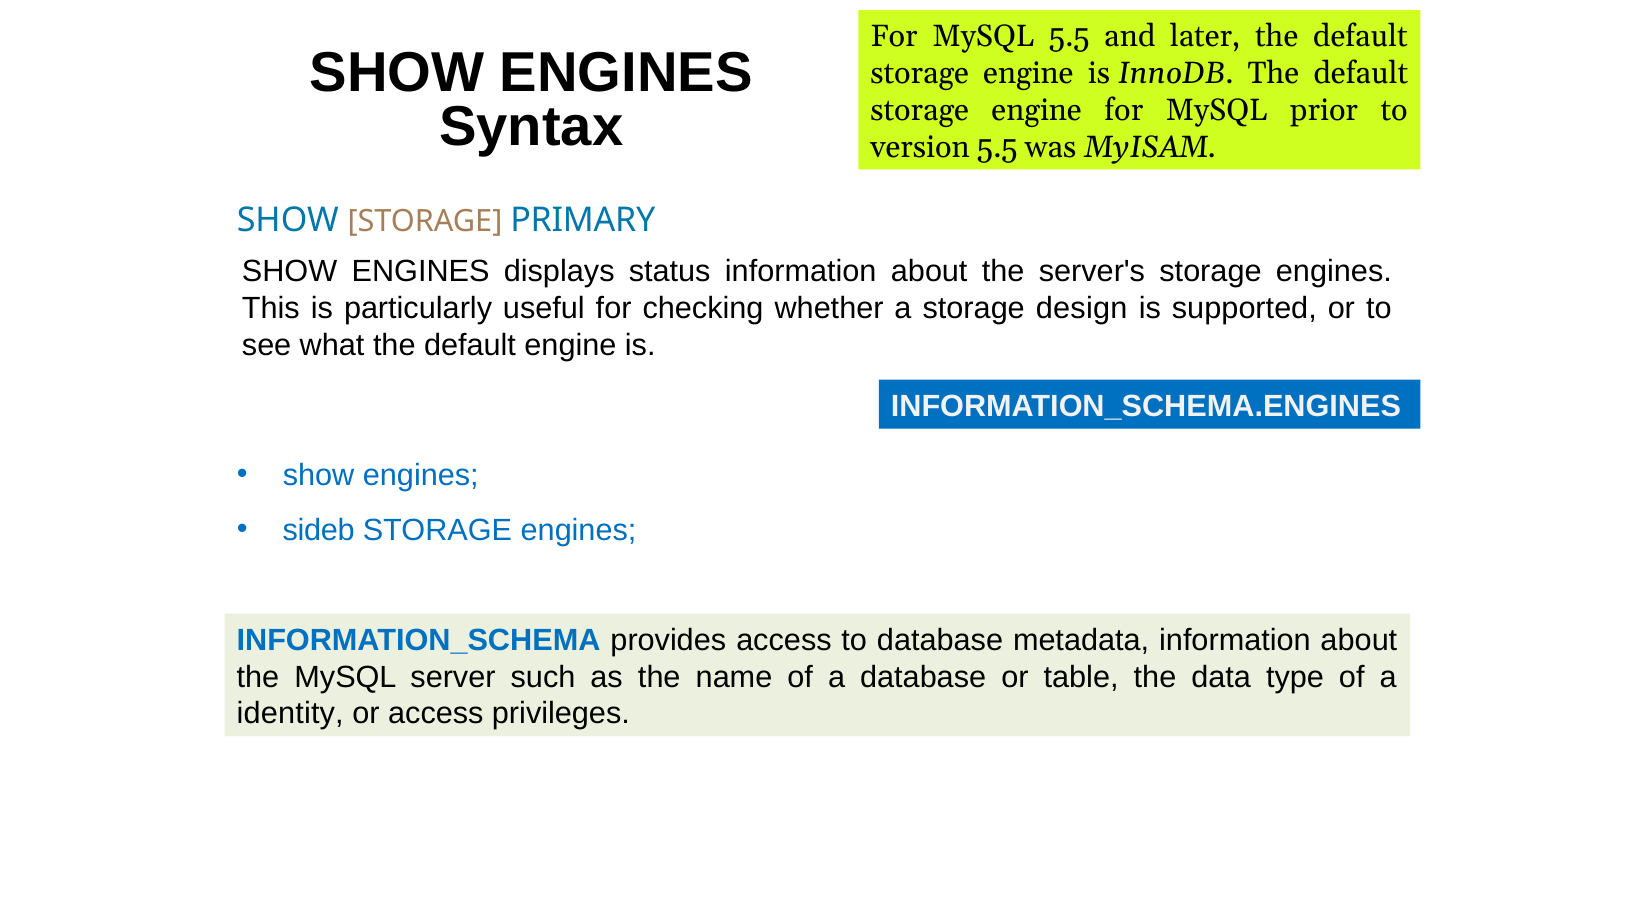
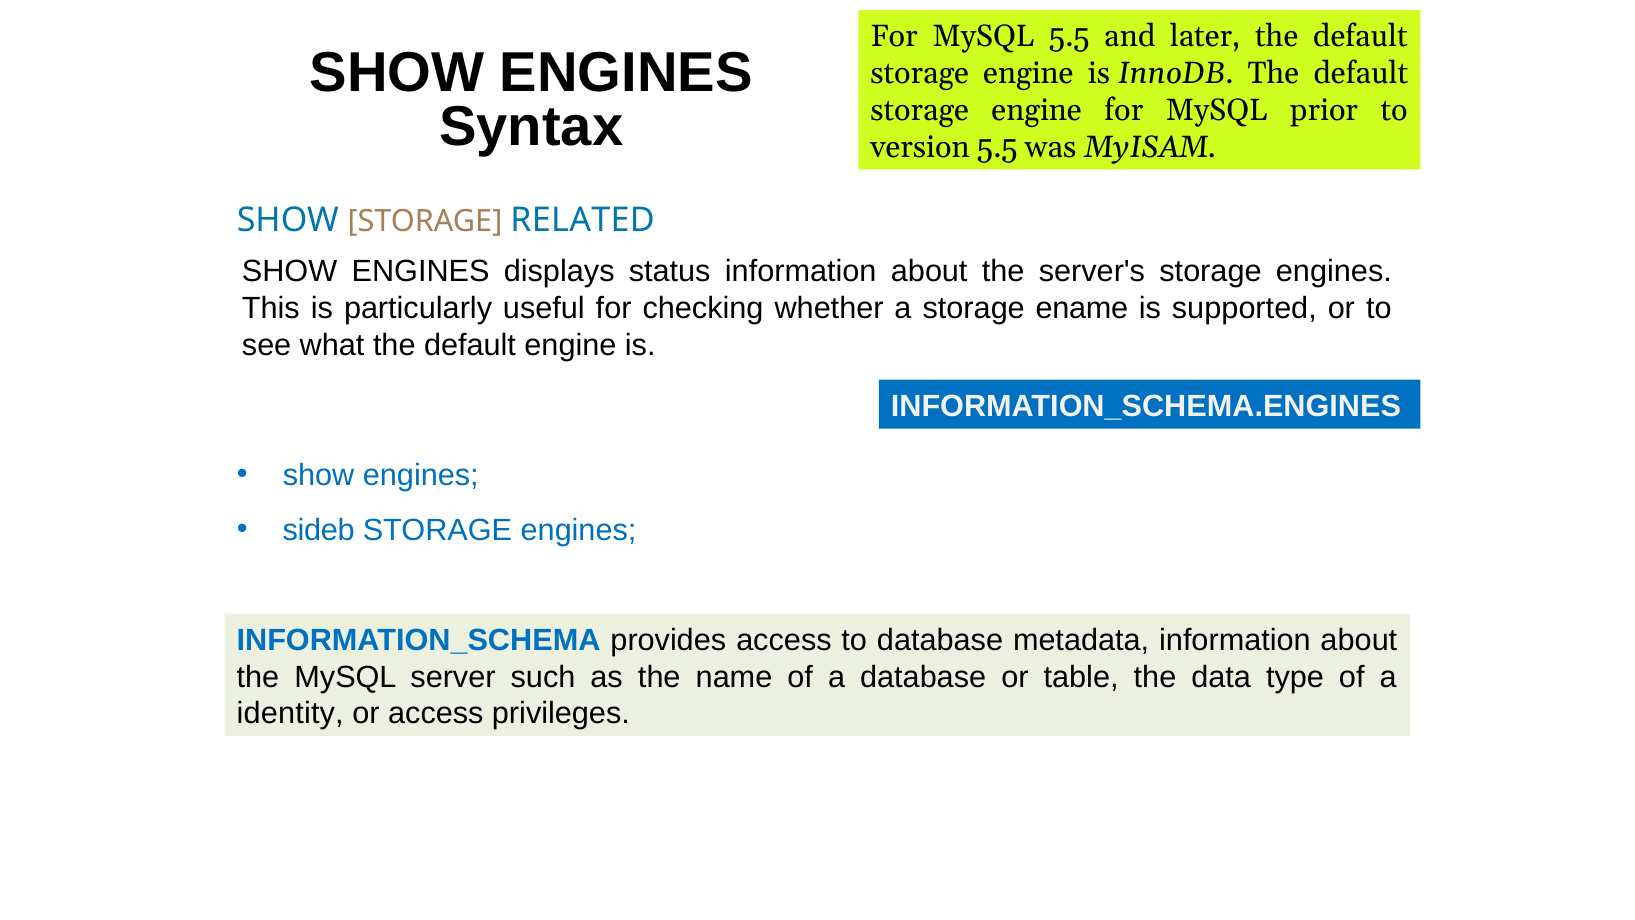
PRIMARY: PRIMARY -> RELATED (583, 220)
design: design -> ename (1082, 309)
